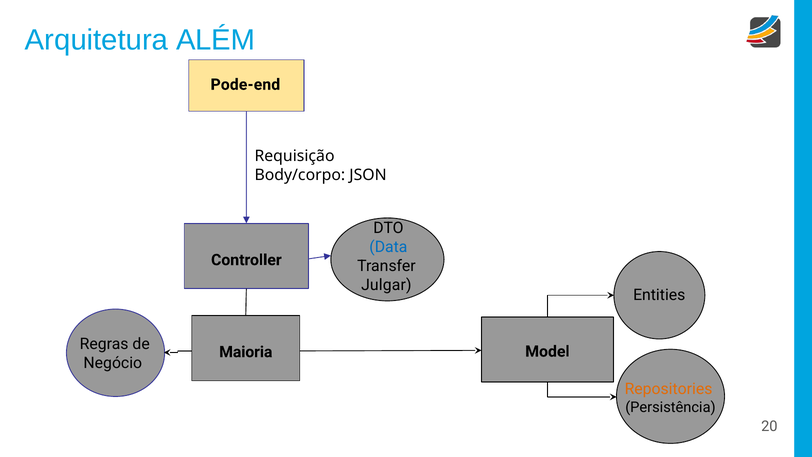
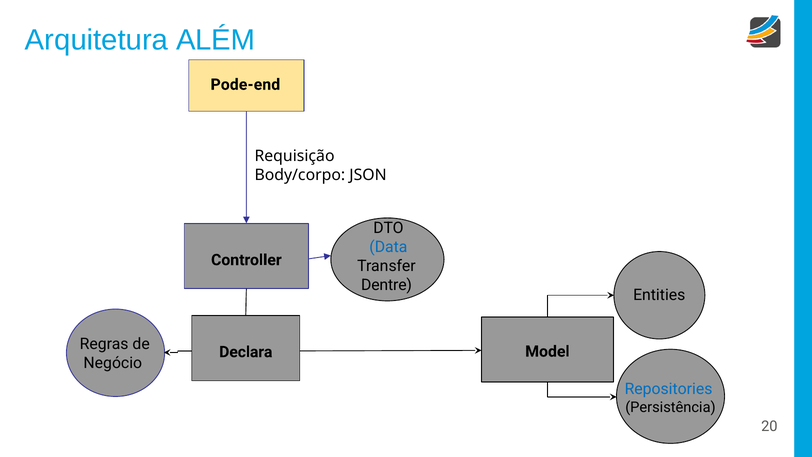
Julgar: Julgar -> Dentre (387, 285)
Maioria: Maioria -> Declara (246, 352)
Repositories colour: orange -> blue (669, 389)
